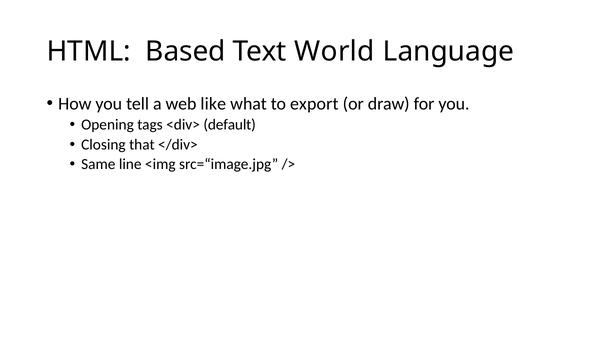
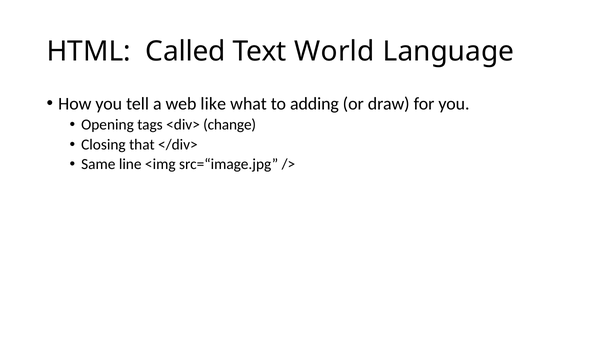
Based: Based -> Called (186, 51)
export: export -> adding (314, 104)
default: default -> change (230, 125)
